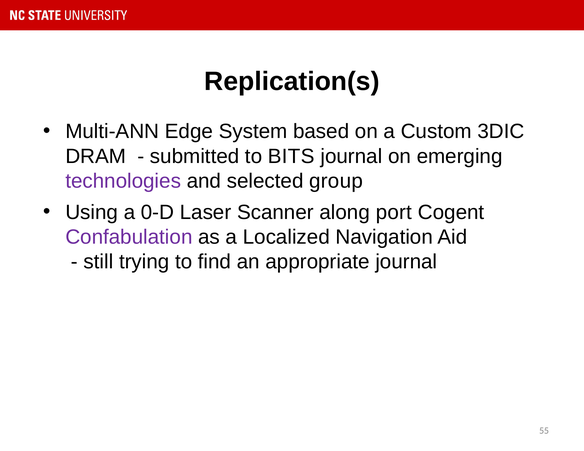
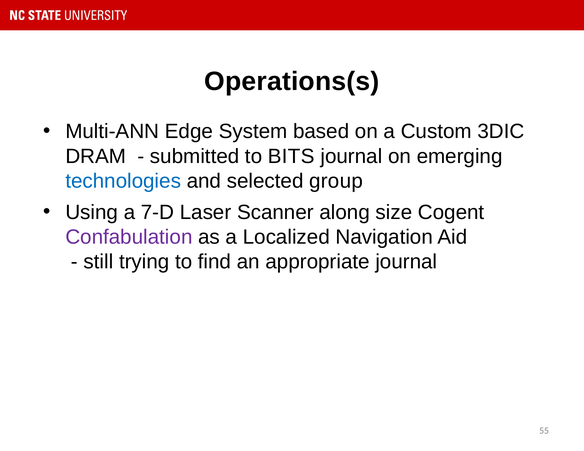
Replication(s: Replication(s -> Operations(s (292, 81)
technologies colour: purple -> blue (123, 181)
0-D: 0-D -> 7-D (157, 212)
port: port -> size (394, 212)
